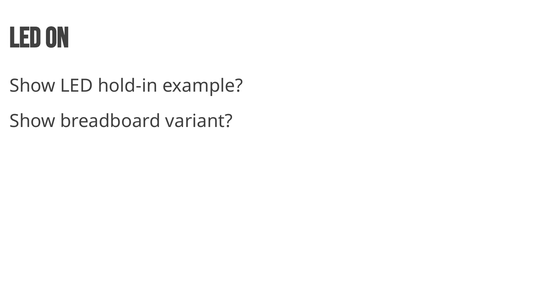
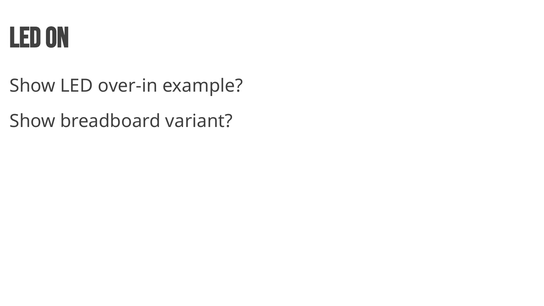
hold-in: hold-in -> over-in (128, 86)
